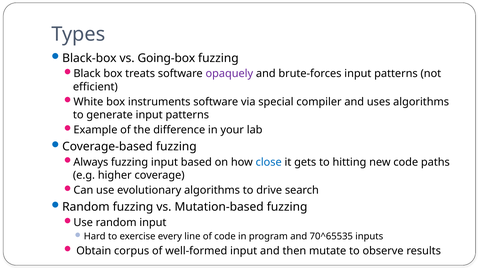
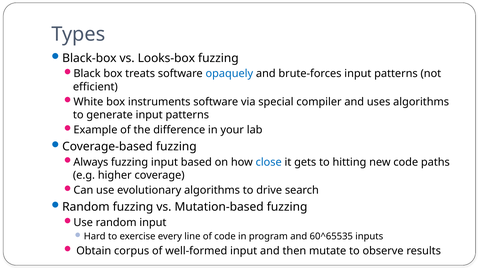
Going-box: Going-box -> Looks-box (166, 58)
opaquely colour: purple -> blue (229, 74)
70^65535: 70^65535 -> 60^65535 (331, 237)
